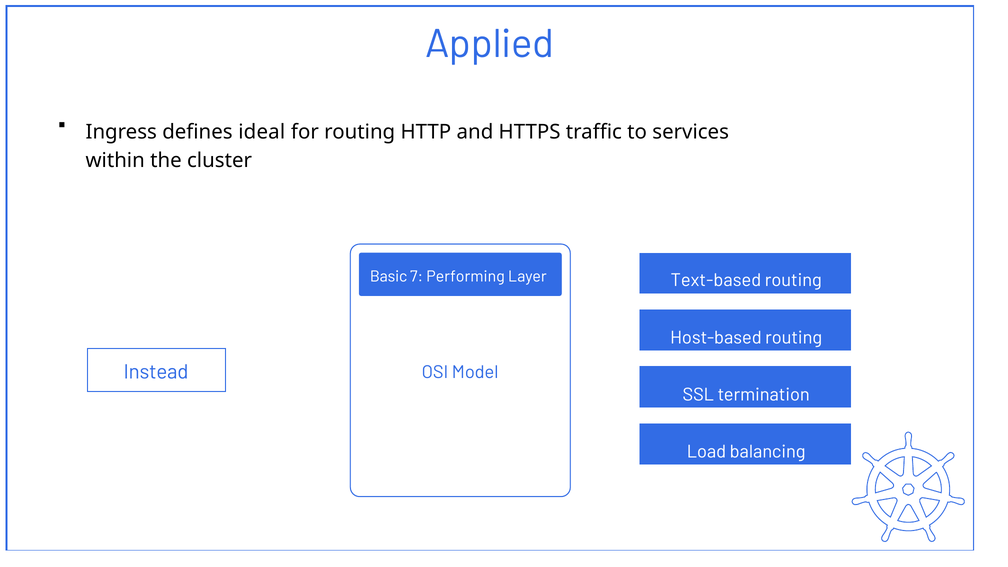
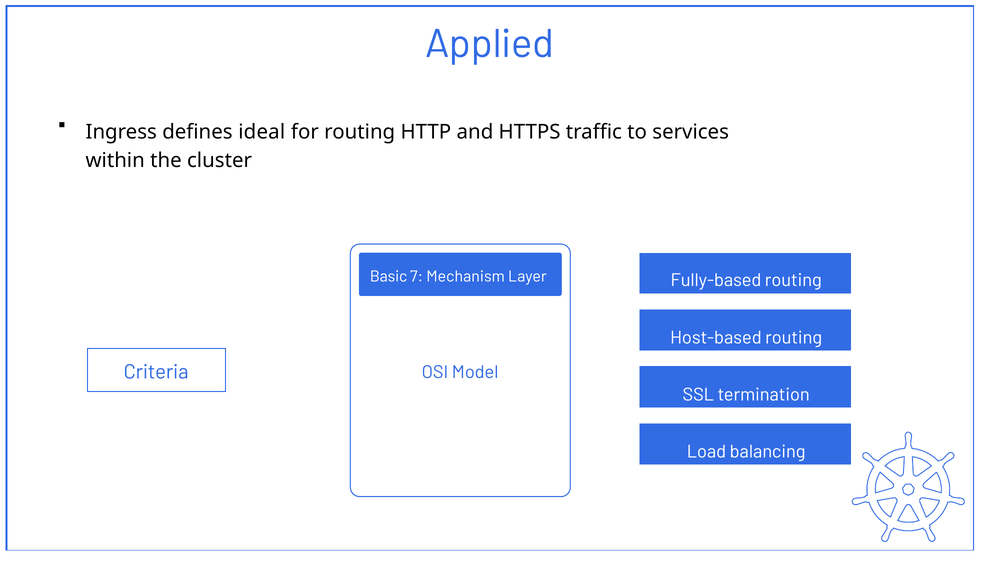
Performing: Performing -> Mechanism (466, 276)
Text-based: Text-based -> Fully-based (716, 280)
Instead: Instead -> Criteria (156, 372)
